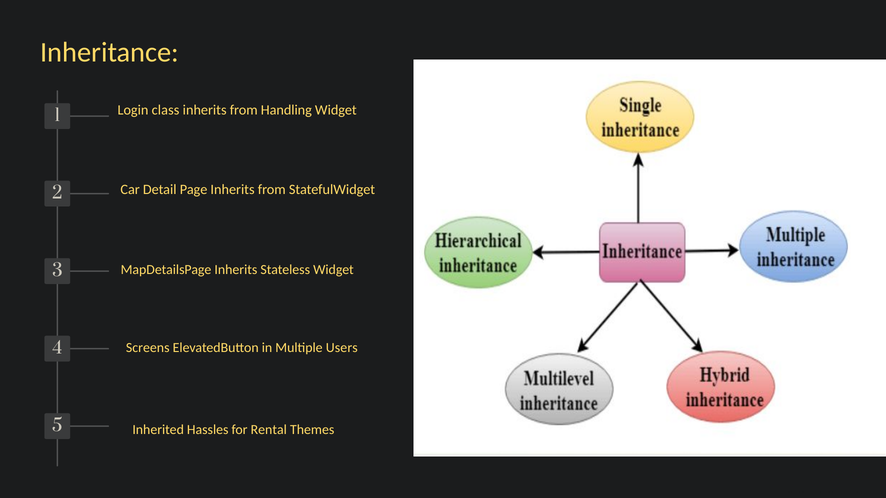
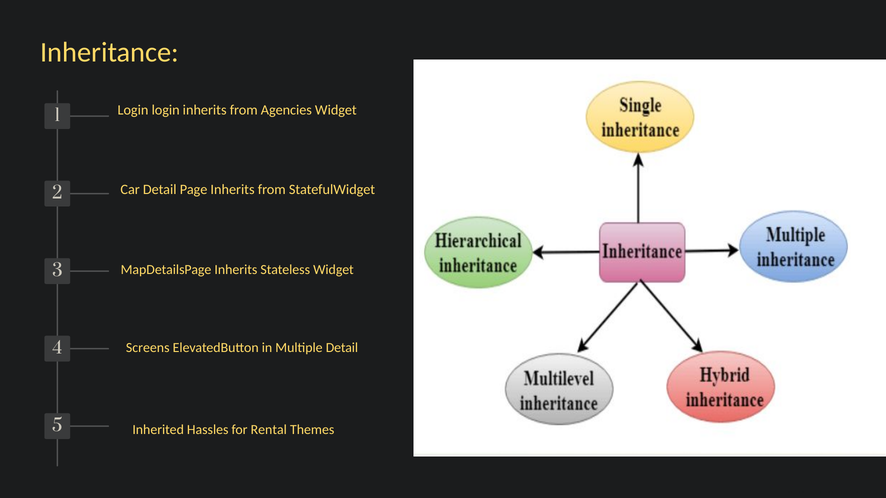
Login class: class -> login (166, 110)
Handling: Handling -> Agencies (286, 110)
Multiple Users: Users -> Detail (342, 348)
